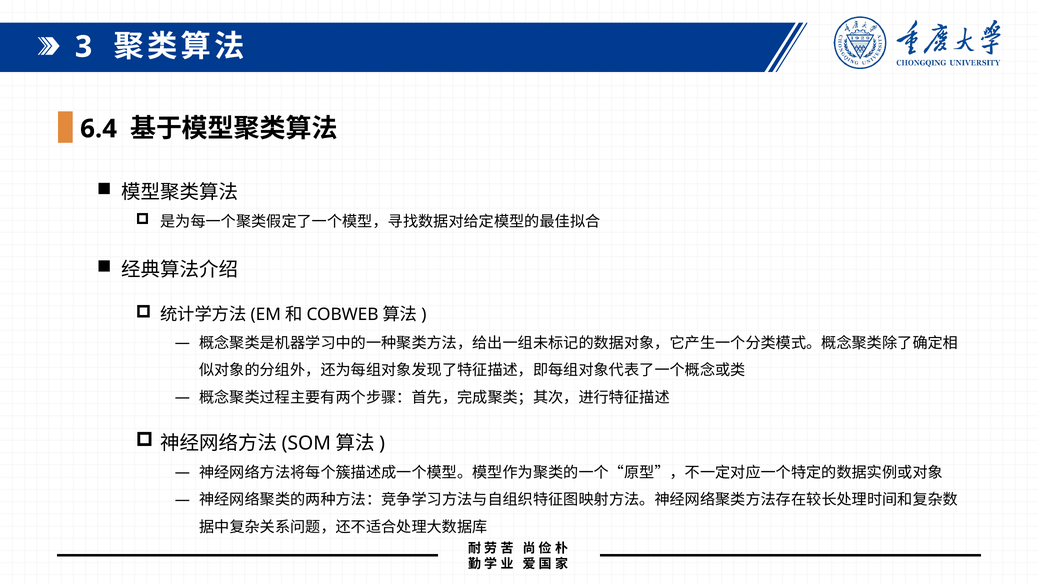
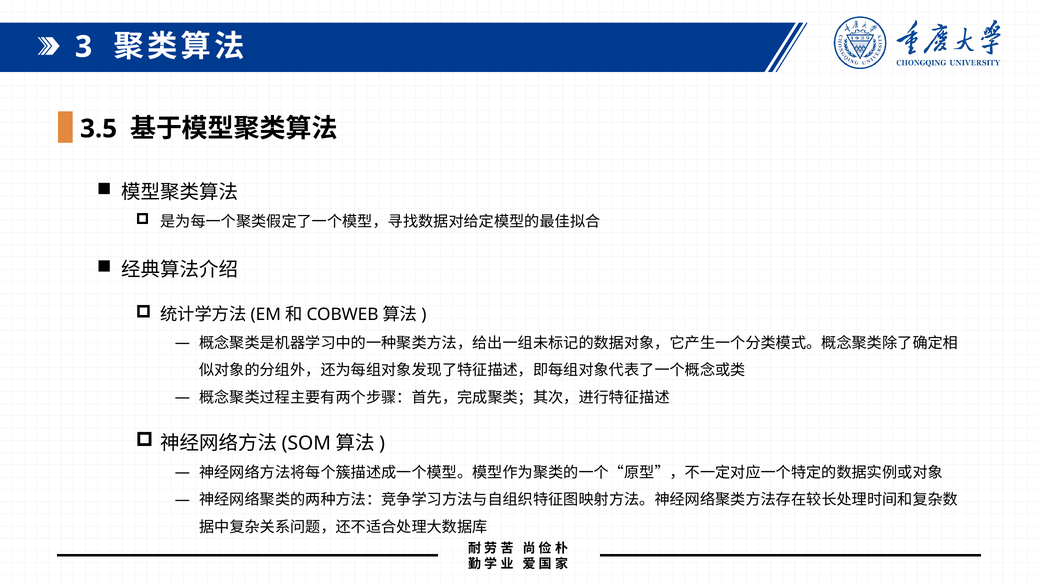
6.4: 6.4 -> 3.5 (99, 129)
